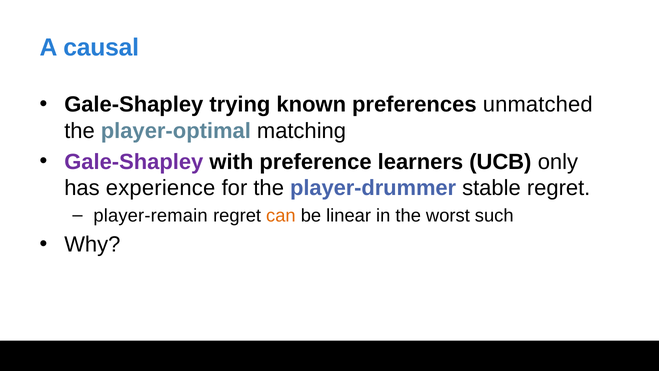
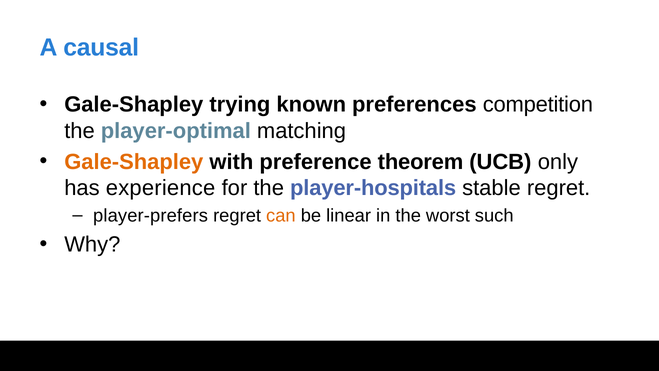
unmatched: unmatched -> competition (538, 105)
Gale-Shapley colour: purple -> orange (134, 162)
learners: learners -> theorem (421, 162)
player-drummer: player-drummer -> player-hospitals (373, 188)
player-remain: player-remain -> player-prefers (151, 216)
